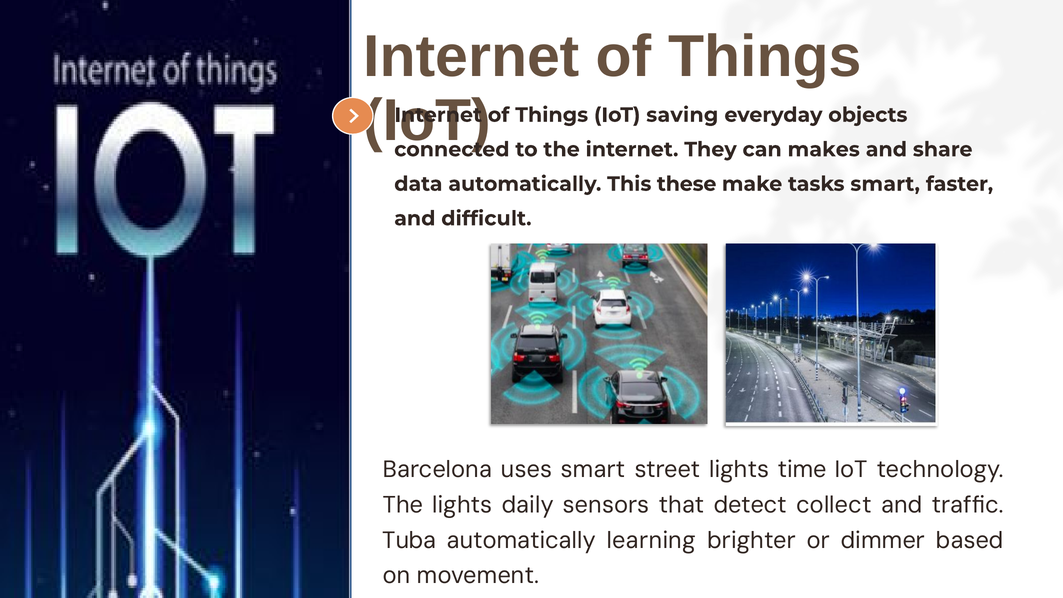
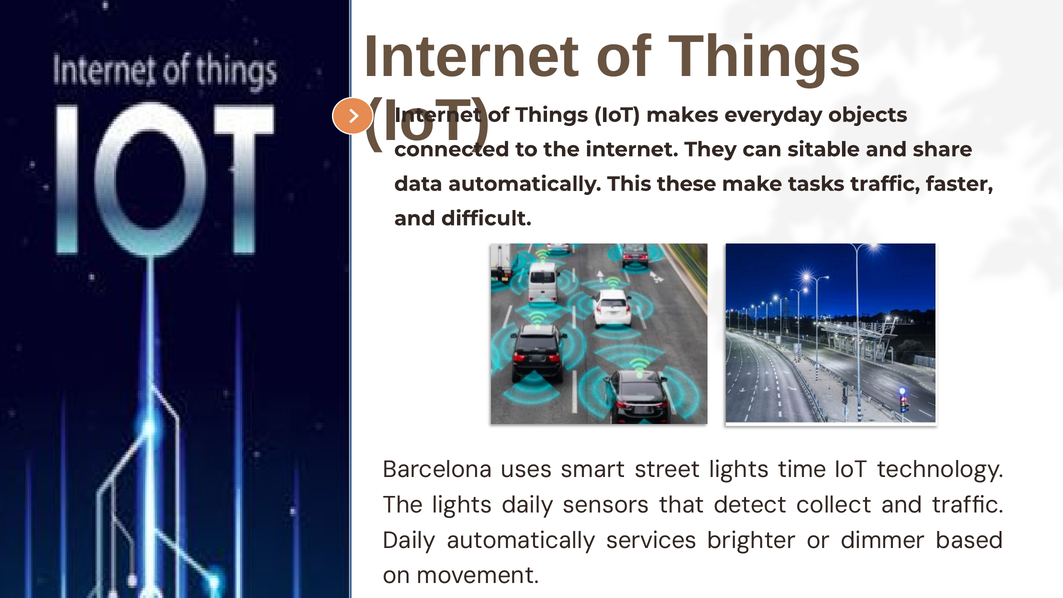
saving: saving -> makes (682, 115)
makes: makes -> sitable (824, 149)
tasks smart: smart -> traffic (885, 184)
Tuba: Tuba -> Daily (409, 540)
learning: learning -> services (652, 540)
